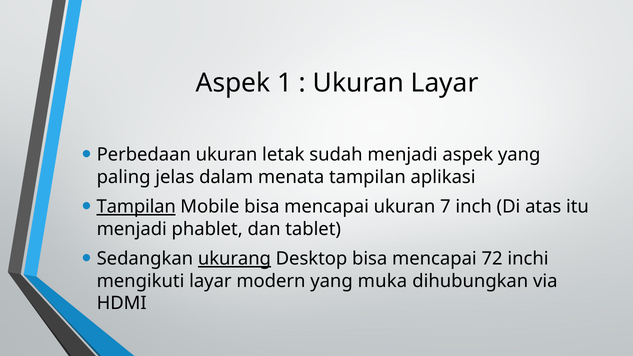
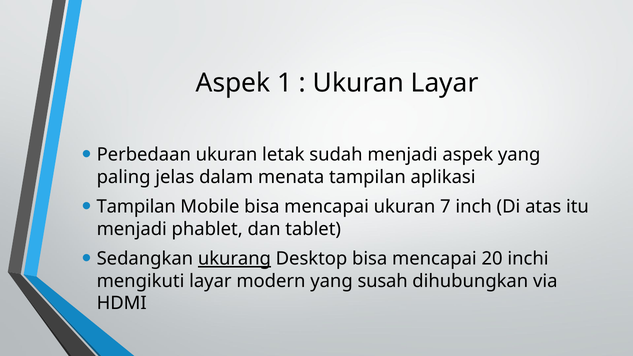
Tampilan underline: present -> none (136, 207)
72: 72 -> 20 (492, 259)
muka: muka -> susah (383, 281)
